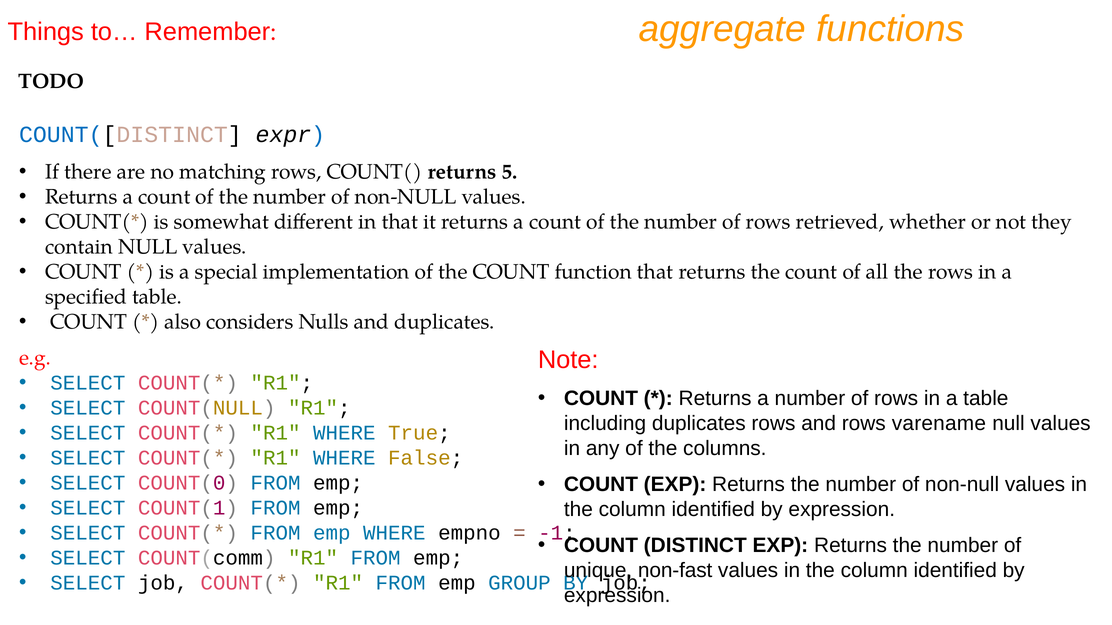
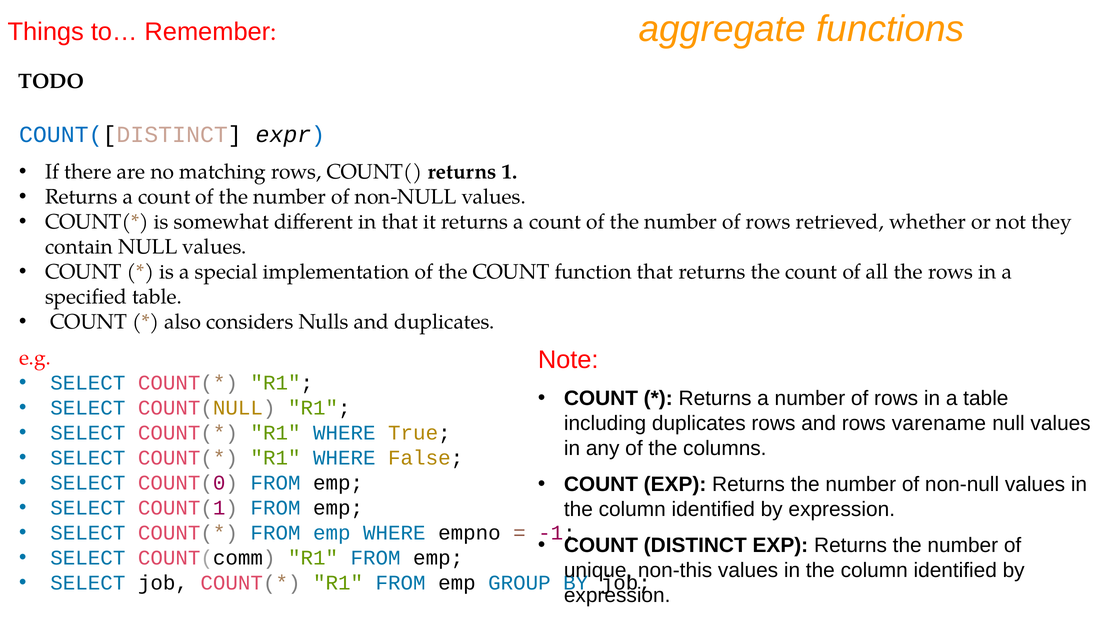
5: 5 -> 1 (509, 172)
non-fast: non-fast -> non-this (675, 571)
